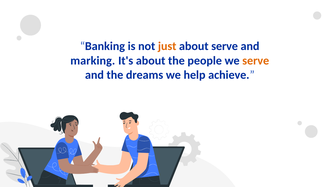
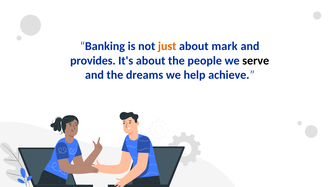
about serve: serve -> mark (225, 46)
marking: marking -> provides (93, 61)
serve colour: orange -> black (256, 61)
